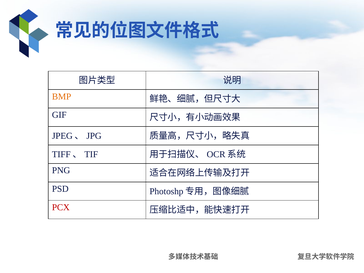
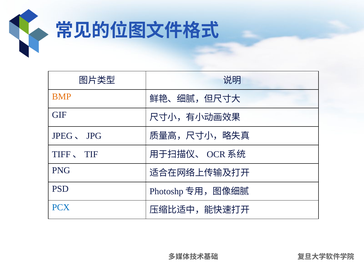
PCX colour: red -> blue (61, 207)
